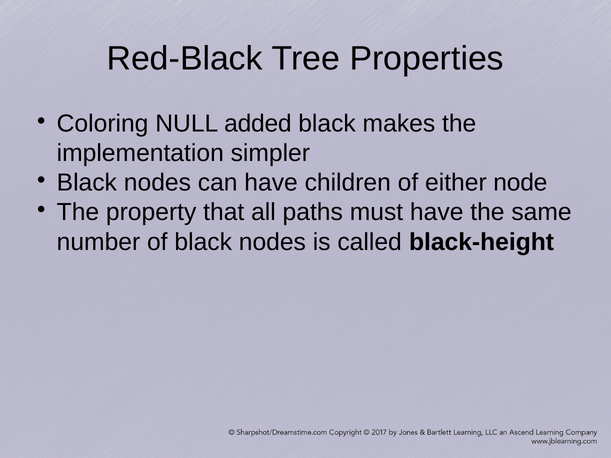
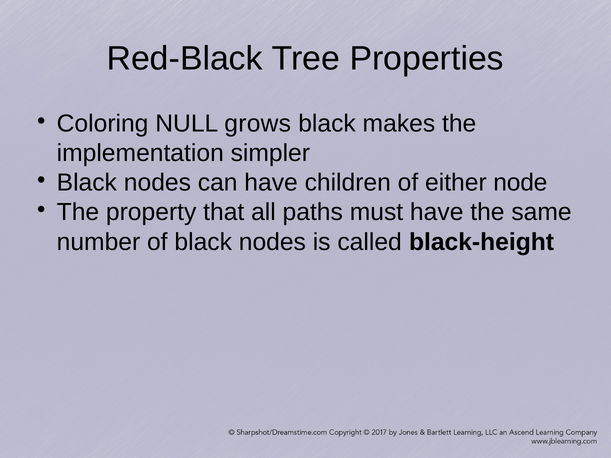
added: added -> grows (258, 124)
